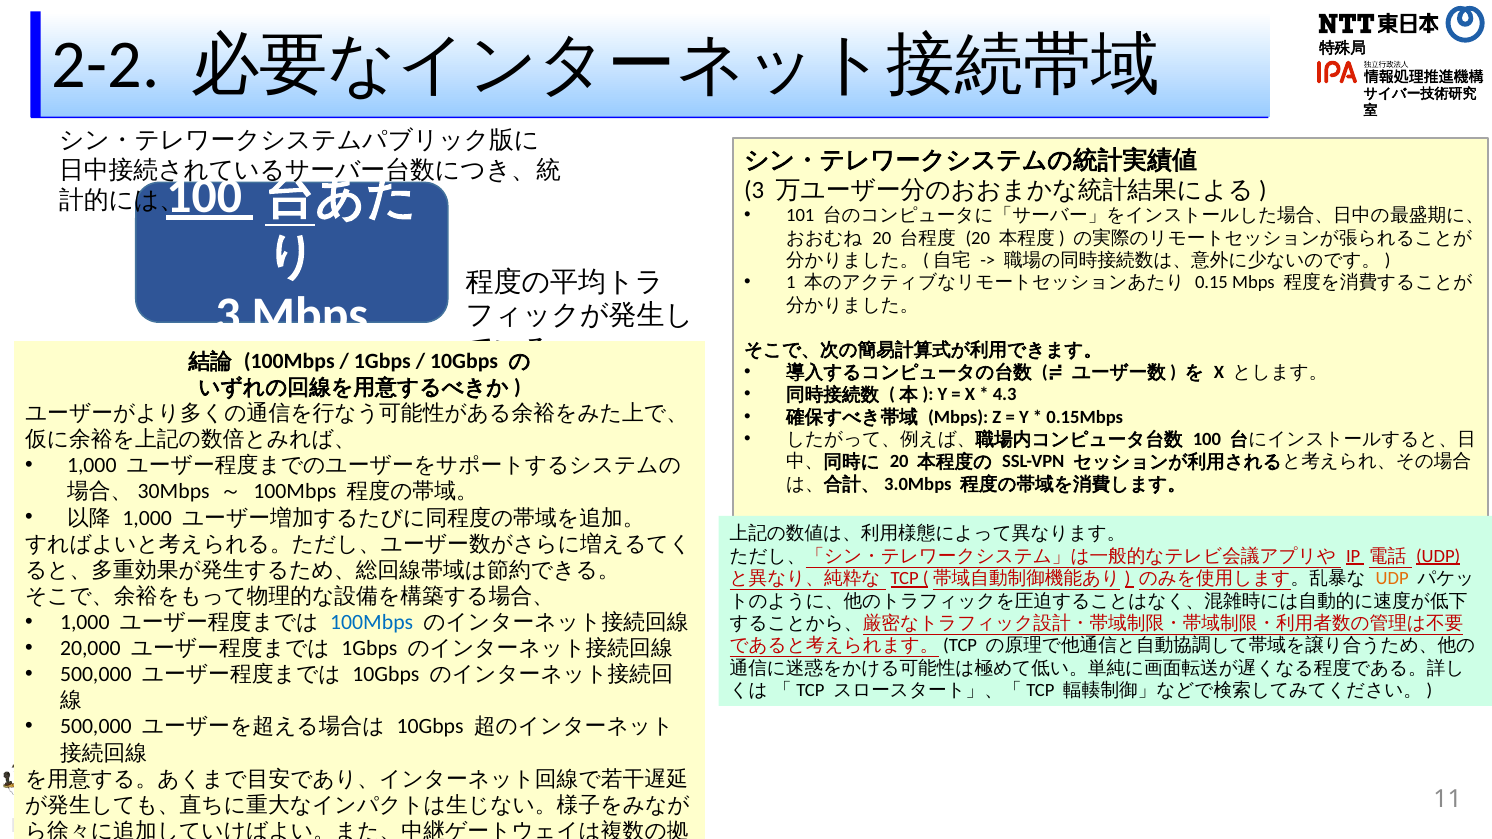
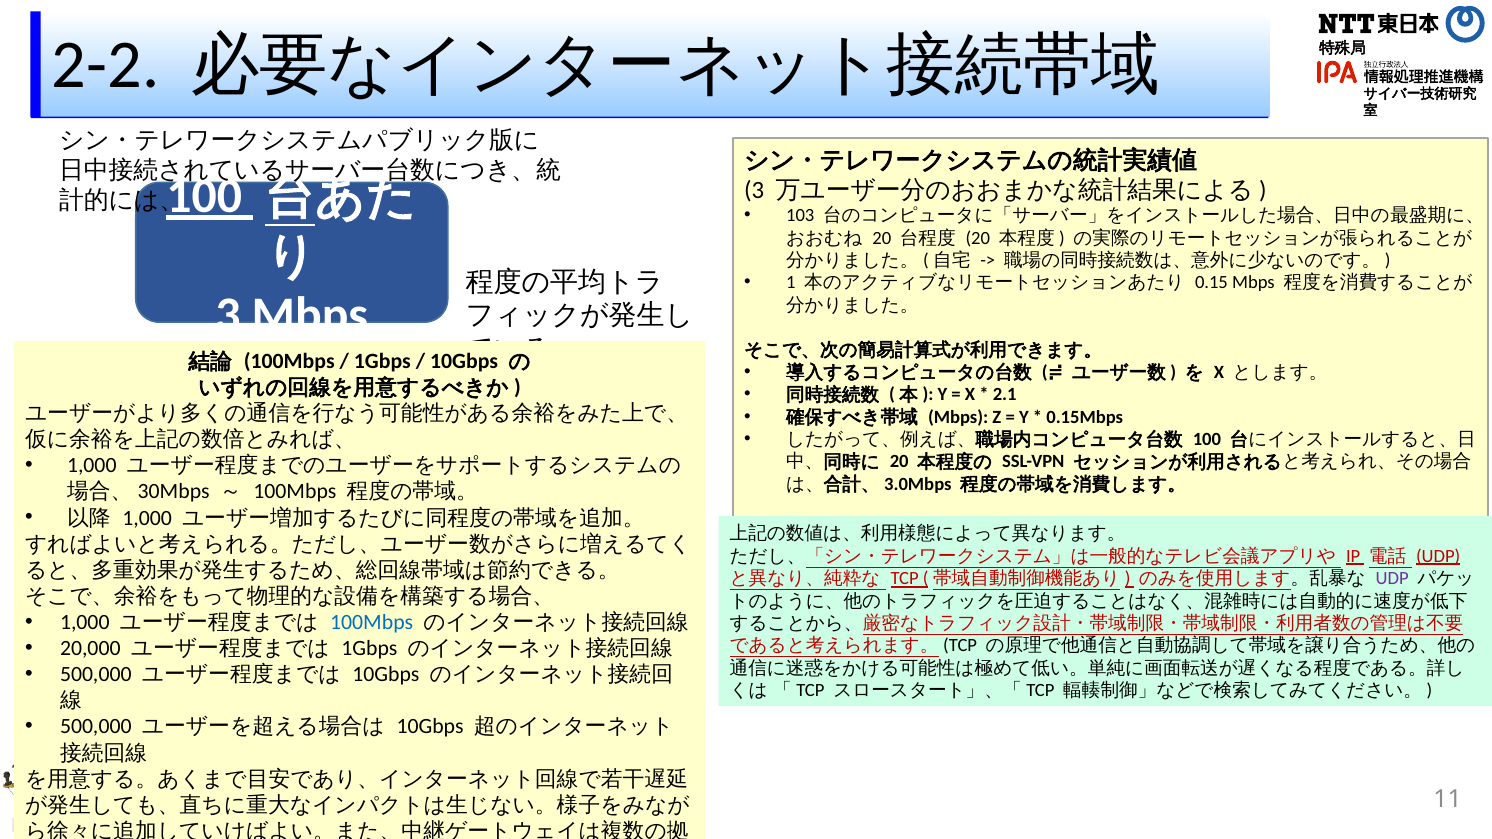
101: 101 -> 103 (800, 216)
4.3: 4.3 -> 2.1 (1005, 395)
UDP colour: orange -> purple (1392, 579)
